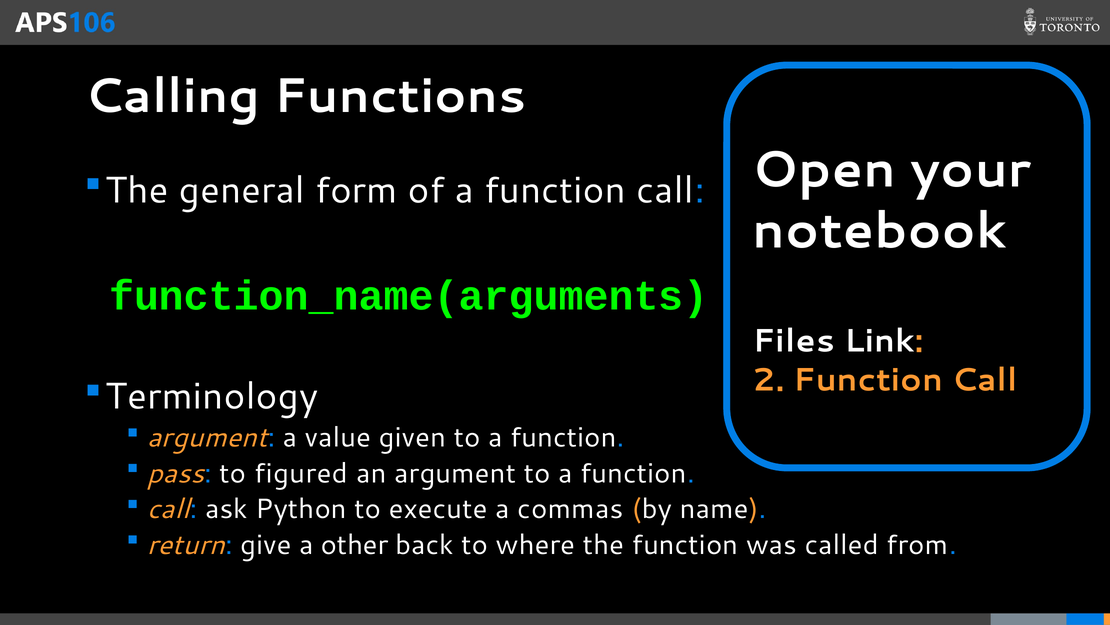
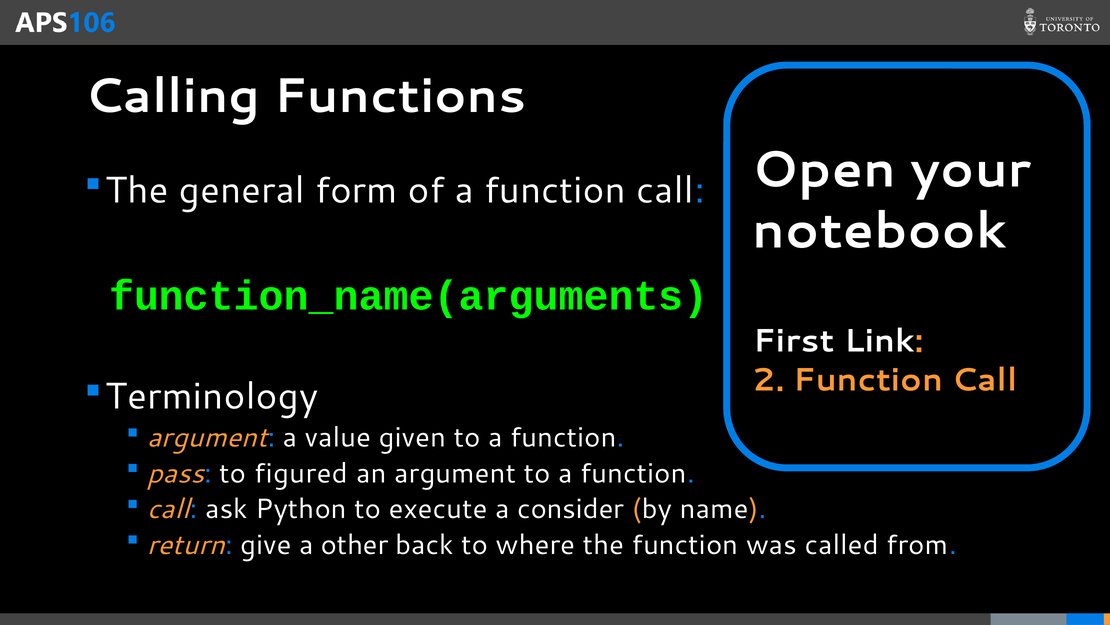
Files: Files -> First (794, 341)
commas: commas -> consider (571, 509)
